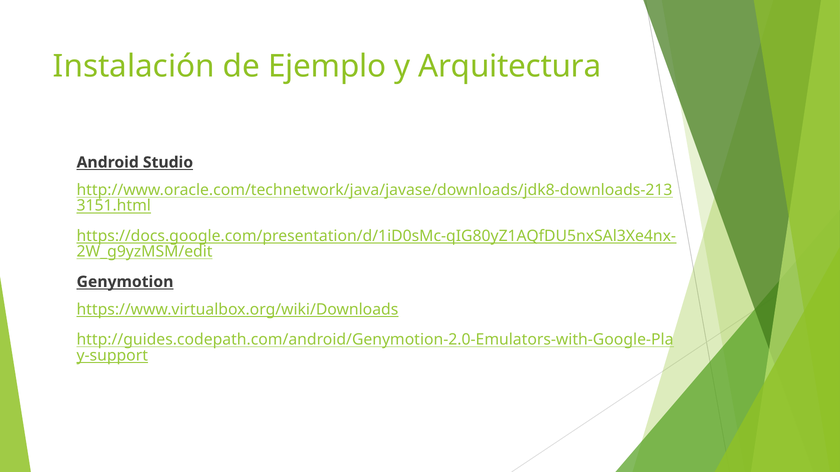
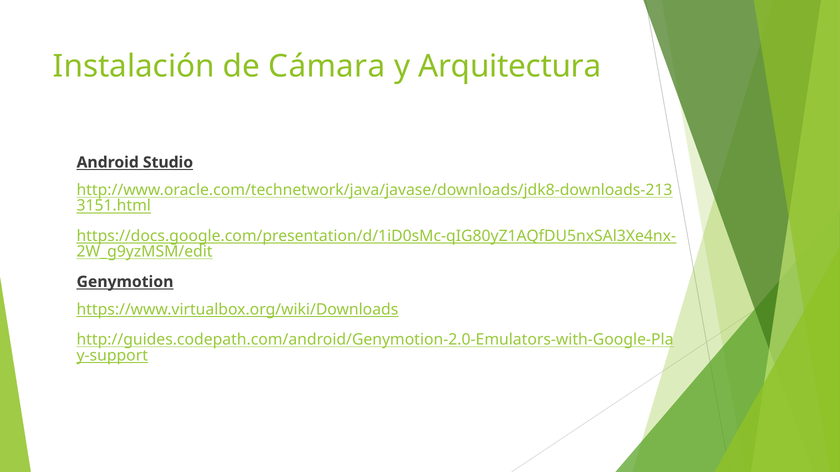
Ejemplo: Ejemplo -> Cámara (327, 66)
